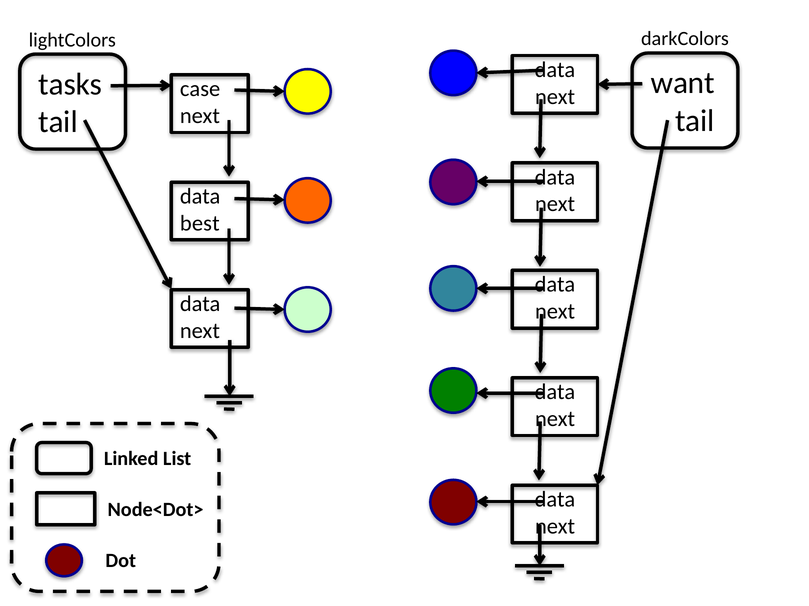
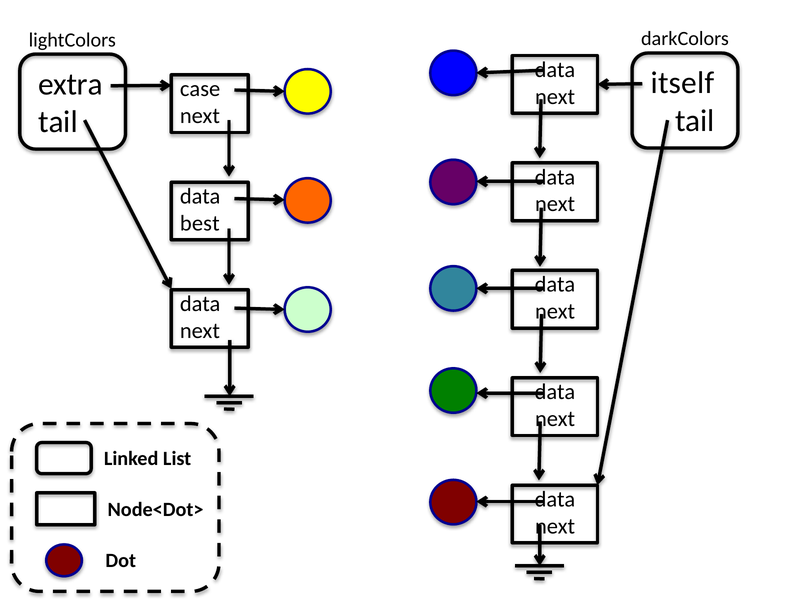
want: want -> itself (683, 83)
tasks: tasks -> extra (70, 84)
